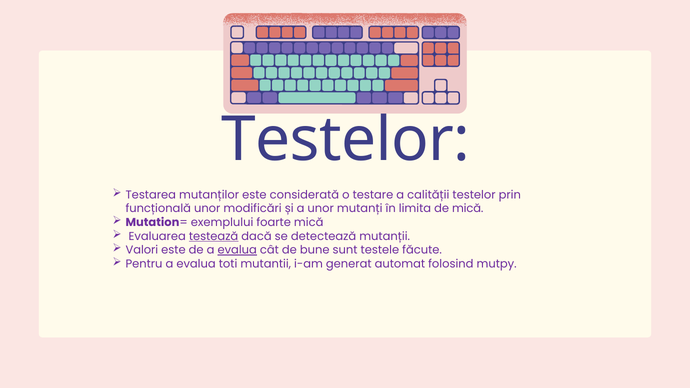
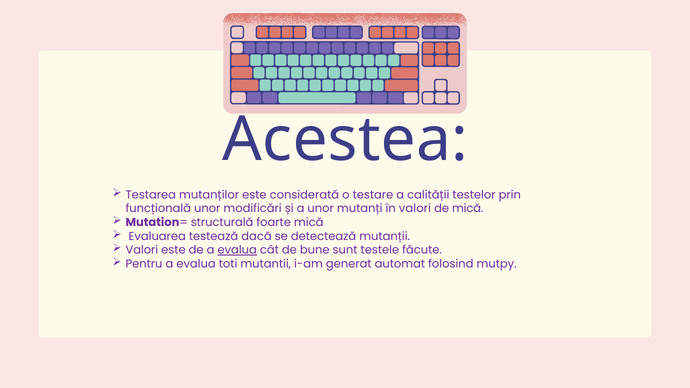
Testelor: Testelor -> Acestea (345, 140)
în limita: limita -> valori (415, 209)
exemplului: exemplului -> structurală (222, 222)
testează underline: present -> none (214, 236)
